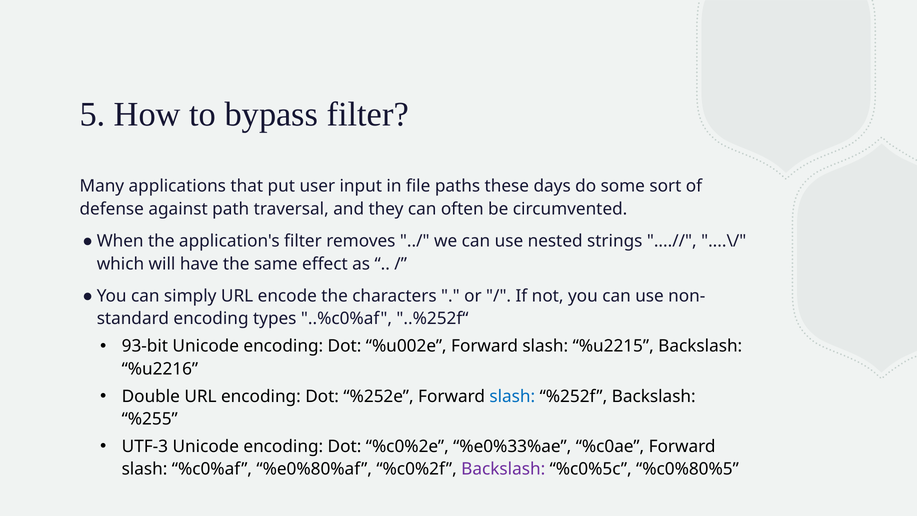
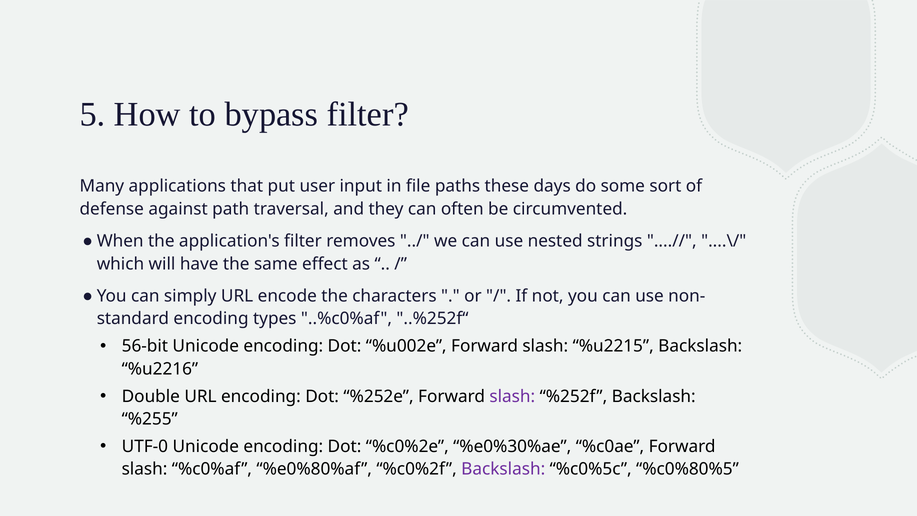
93-bit: 93-bit -> 56-bit (145, 346)
slash colour: blue -> purple (512, 396)
UTF-3: UTF-3 -> UTF-0 (145, 446)
%e0%33%ae: %e0%33%ae -> %e0%30%ae (512, 446)
